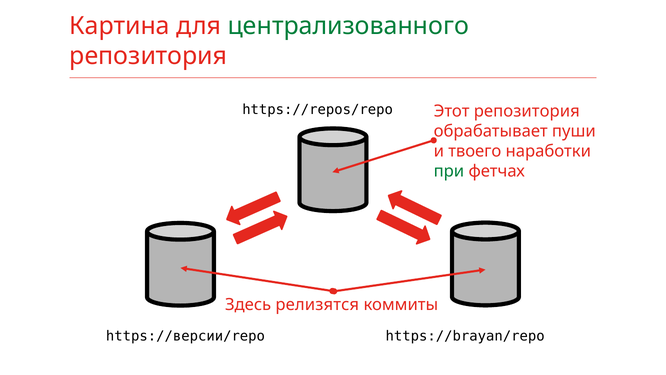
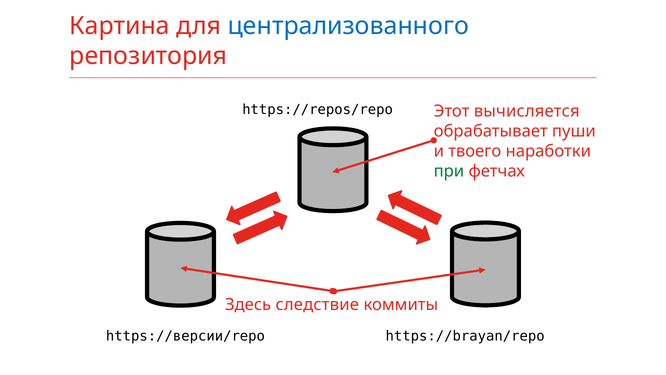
централизованного colour: green -> blue (348, 26)
Этот репозитория: репозитория -> вычисляется (527, 111)
релизятся: релизятся -> следствие (317, 305)
